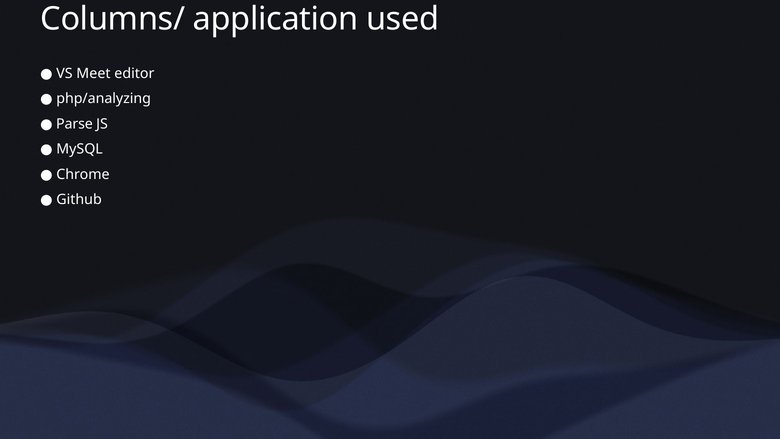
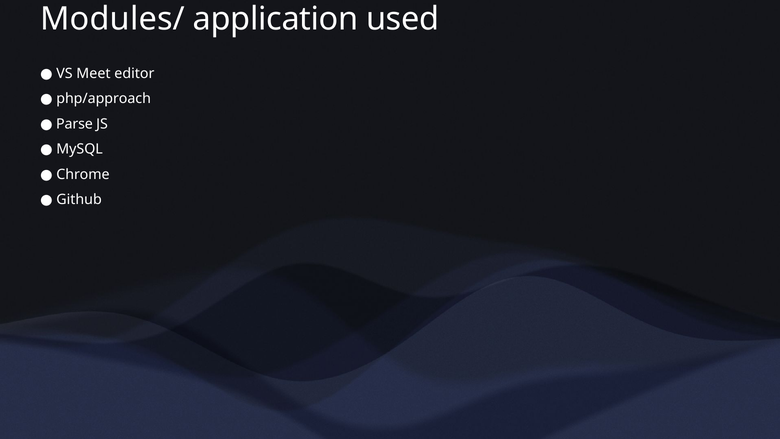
Columns/: Columns/ -> Modules/ (113, 19)
php/analyzing: php/analyzing -> php/approach (104, 99)
